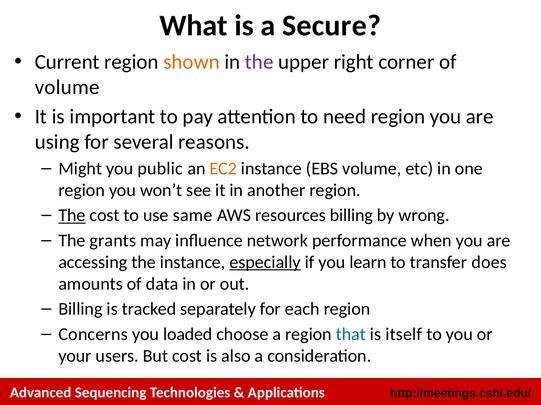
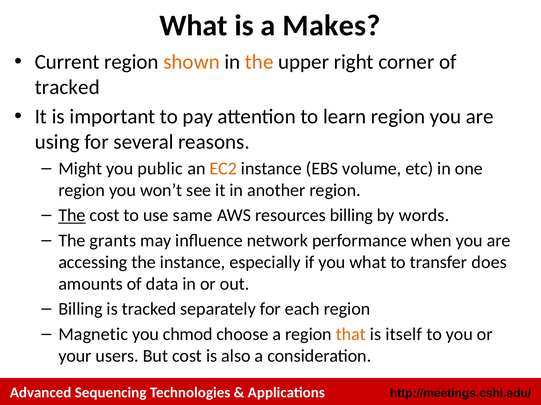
Secure: Secure -> Makes (332, 26)
the colour: purple -> orange (259, 62)
volume: volume -> tracked (67, 87)
need: need -> learn (345, 117)
wrong: wrong -> words (424, 216)
especially underline: present -> none (265, 263)
you learn: learn -> what (368, 263)
Concerns: Concerns -> Magnetic (93, 335)
loaded: loaded -> chmod (188, 335)
that colour: blue -> orange (351, 335)
